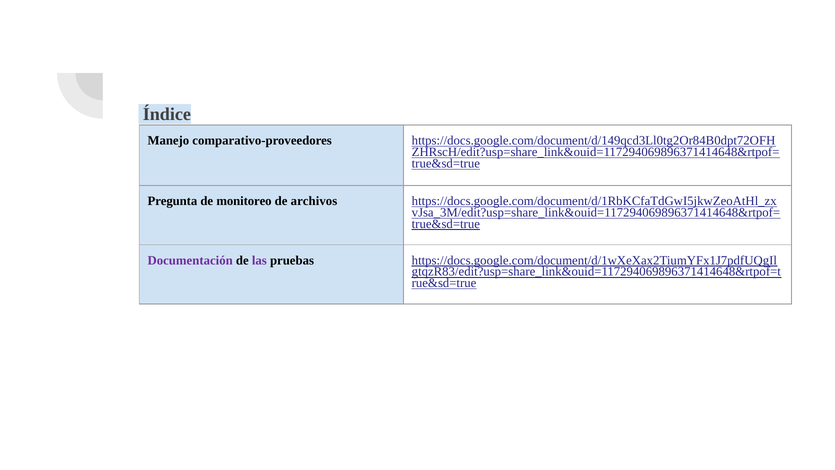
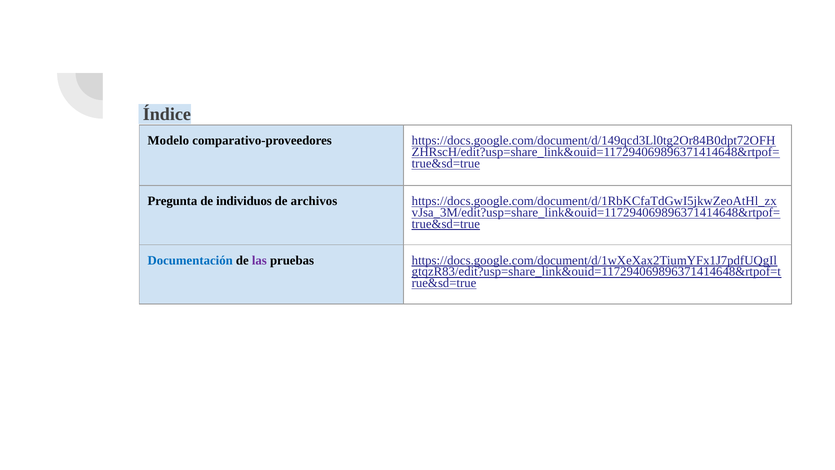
Manejo: Manejo -> Modelo (168, 140)
monitoreo: monitoreo -> individuos (244, 201)
Documentación colour: purple -> blue (190, 260)
